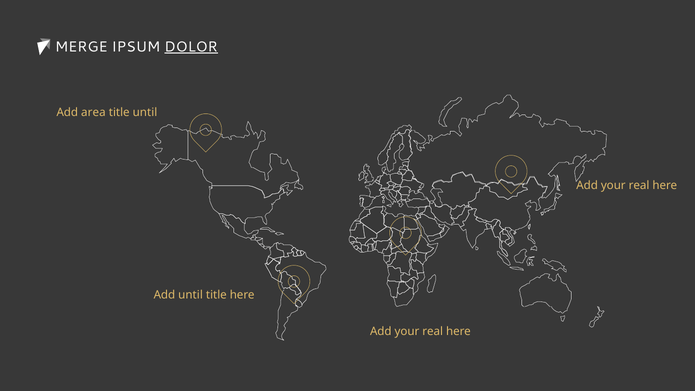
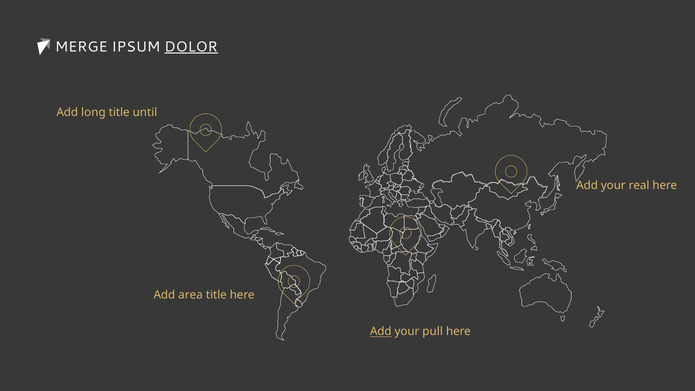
area: area -> long (93, 113)
Add until: until -> area (191, 295)
Add underline: none -> present (381, 332)
real: real -> pull (433, 332)
